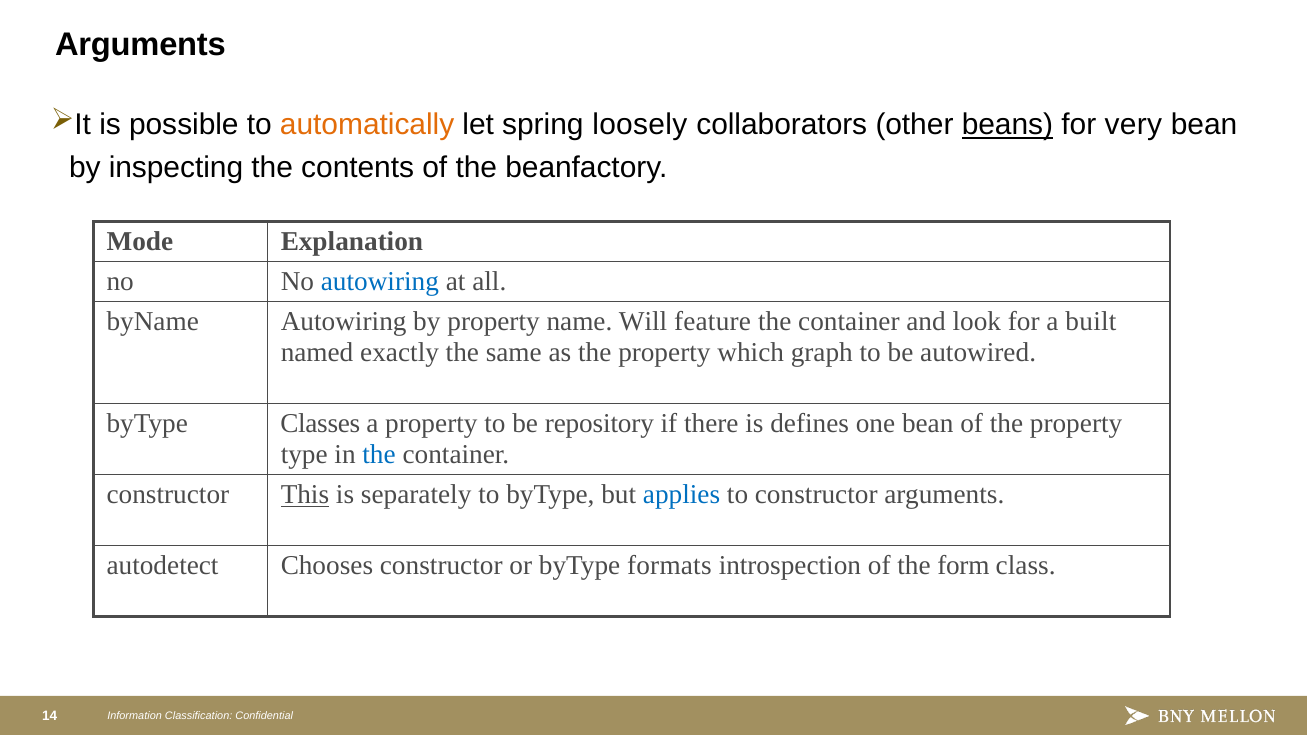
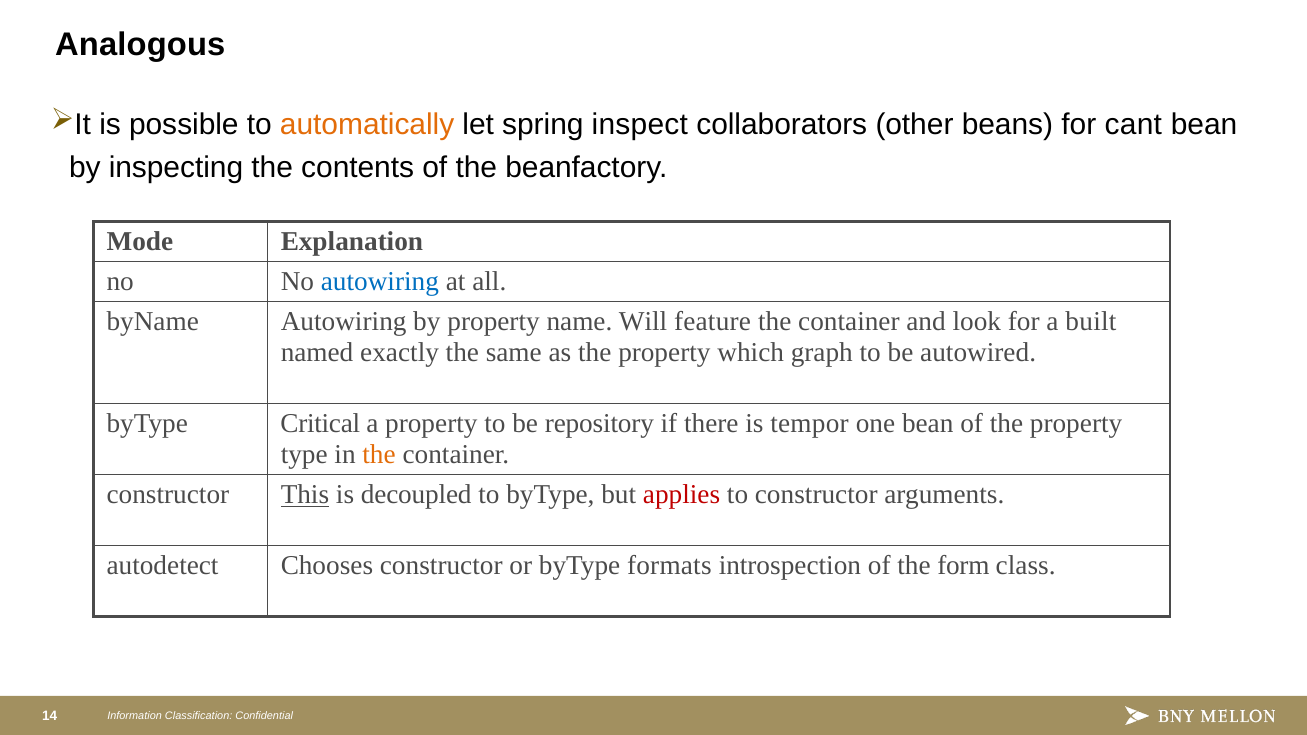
Arguments: Arguments -> Analogous (140, 45)
loosely: loosely -> inspect (640, 125)
beans underline: present -> none (1007, 125)
very: very -> cant (1133, 125)
Classes: Classes -> Critical (320, 424)
defines: defines -> tempor (810, 424)
the colour: blue -> orange (379, 454)
separately: separately -> decoupled (416, 495)
applies colour: blue -> red (682, 495)
